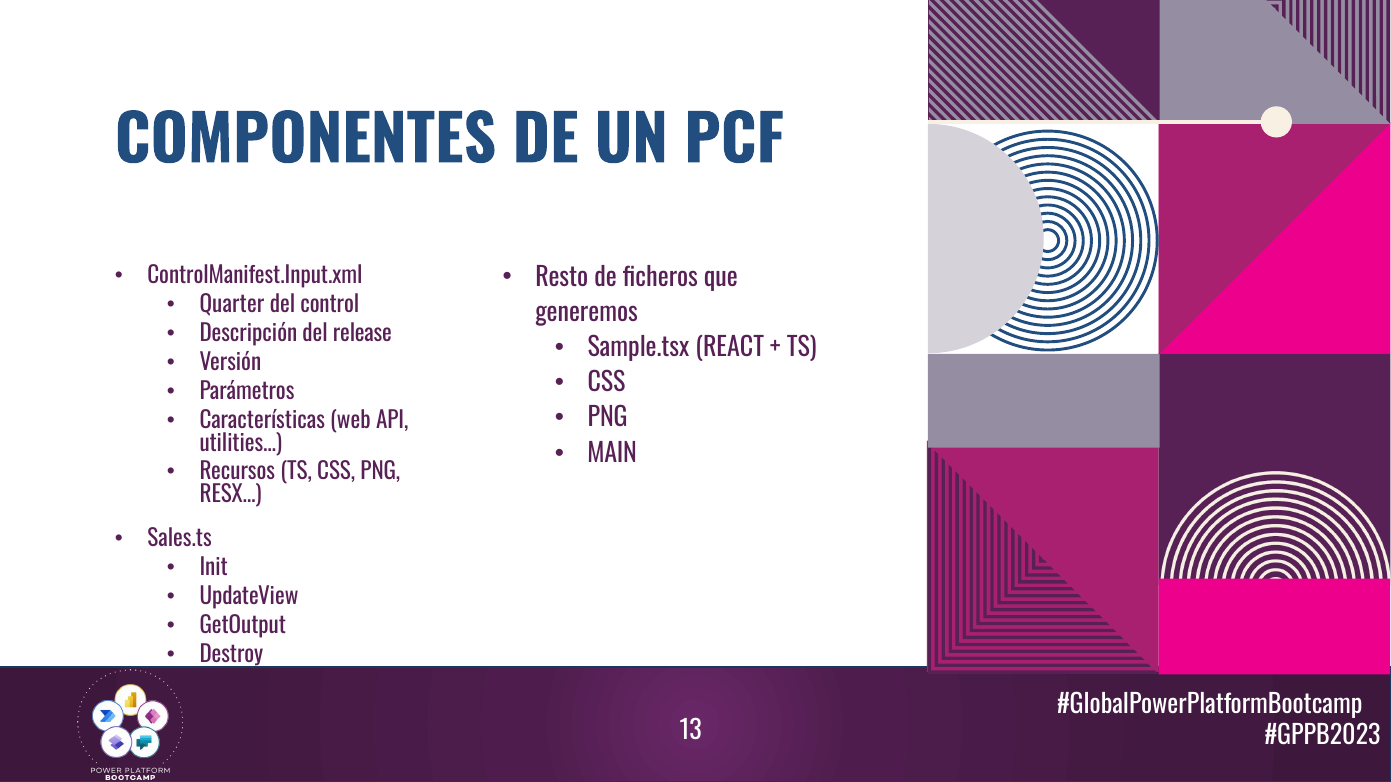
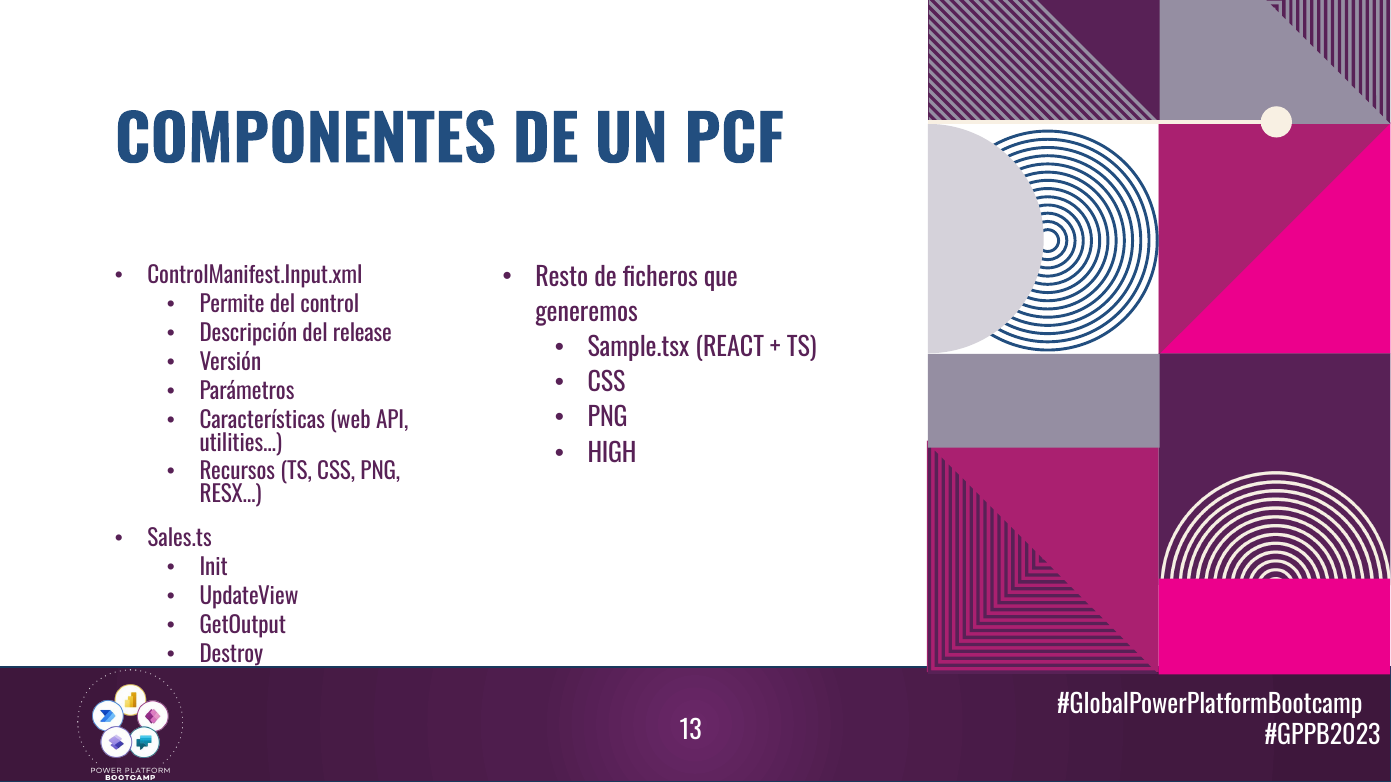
Quarter: Quarter -> Permite (232, 305)
MAIN: MAIN -> HIGH (612, 454)
